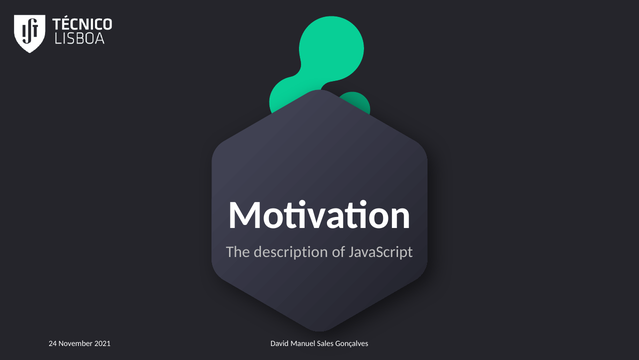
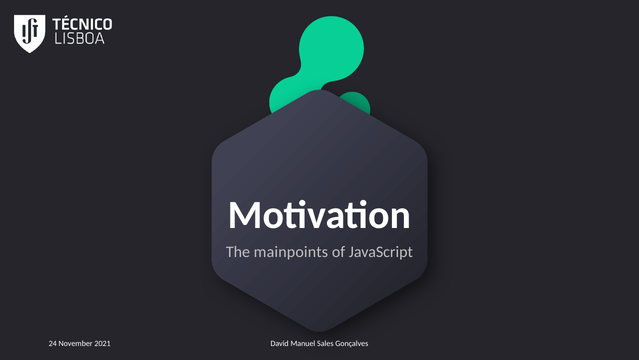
description: description -> mainpoints (291, 251)
